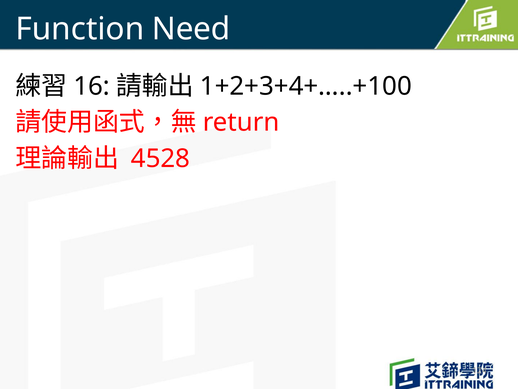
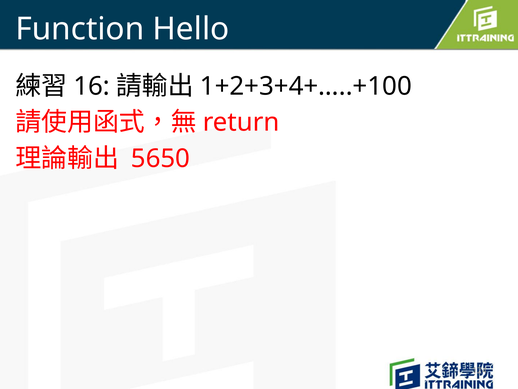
Need: Need -> Hello (191, 29)
4528: 4528 -> 5650 (161, 159)
